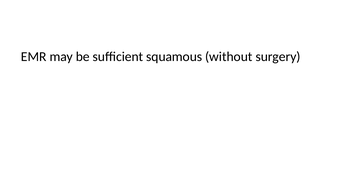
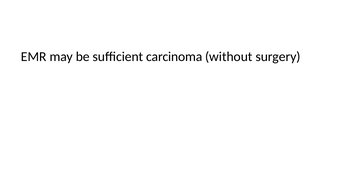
squamous: squamous -> carcinoma (174, 57)
